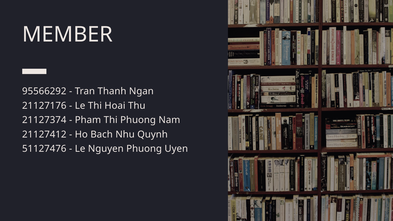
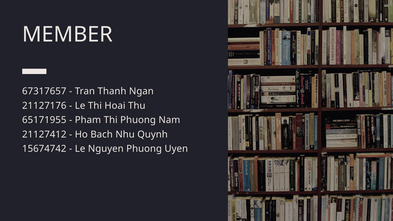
95566292: 95566292 -> 67317657 (44, 91)
21127374: 21127374 -> 65171955 (44, 120)
51127476: 51127476 -> 15674742 (44, 149)
